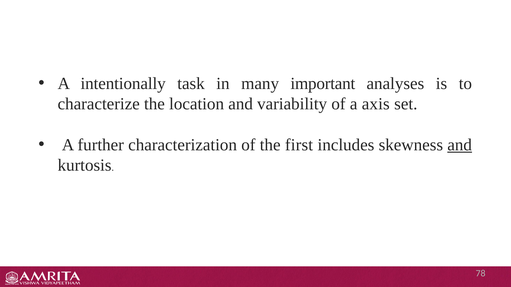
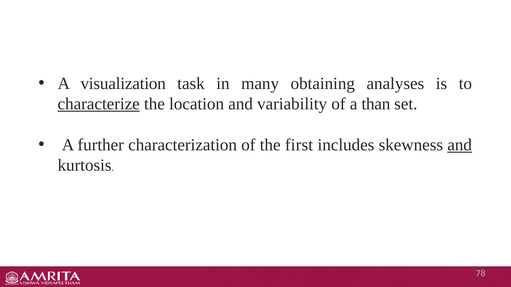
intentionally: intentionally -> visualization (123, 84)
important: important -> obtaining (323, 84)
characterize underline: none -> present (99, 104)
axis: axis -> than (376, 104)
